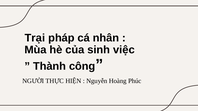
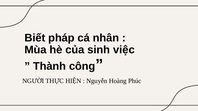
Trại: Trại -> Biết (35, 38)
